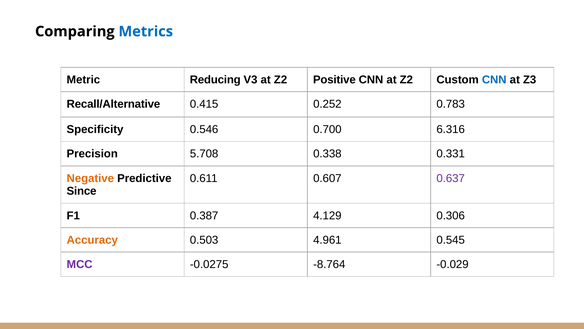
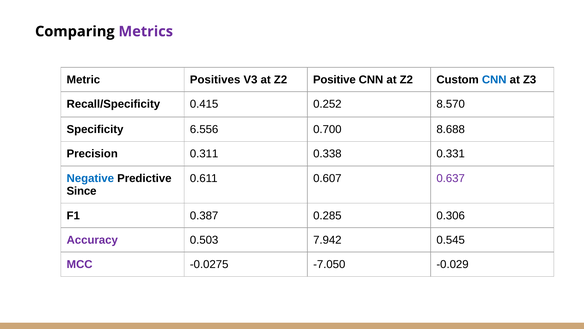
Metrics colour: blue -> purple (146, 31)
Reducing: Reducing -> Positives (215, 80)
Recall/Alternative: Recall/Alternative -> Recall/Specificity (113, 104)
0.783: 0.783 -> 8.570 (451, 104)
0.546: 0.546 -> 6.556 (204, 129)
6.316: 6.316 -> 8.688 (451, 129)
5.708: 5.708 -> 0.311 (204, 154)
Negative colour: orange -> blue (90, 178)
4.129: 4.129 -> 0.285 (327, 215)
Accuracy colour: orange -> purple (92, 240)
4.961: 4.961 -> 7.942 (327, 240)
-8.764: -8.764 -> -7.050 (329, 264)
